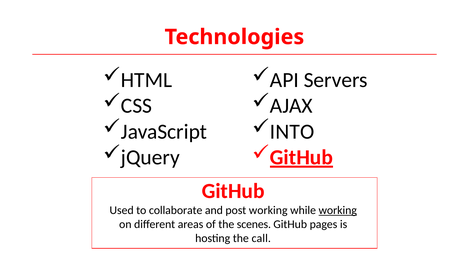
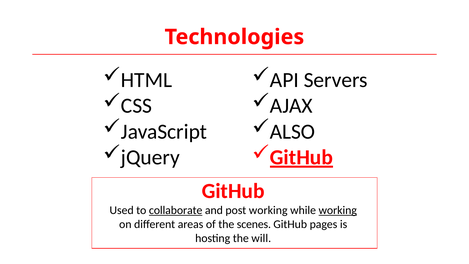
INTO: INTO -> ALSO (292, 132)
collaborate underline: none -> present (176, 210)
call: call -> will (261, 238)
